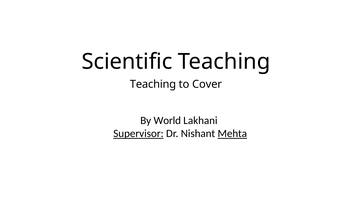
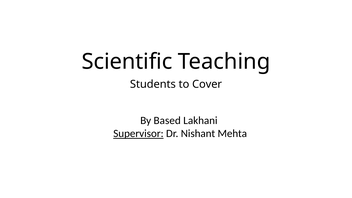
Teaching: Teaching -> Students (153, 84)
World: World -> Based (167, 120)
Mehta underline: present -> none (232, 134)
